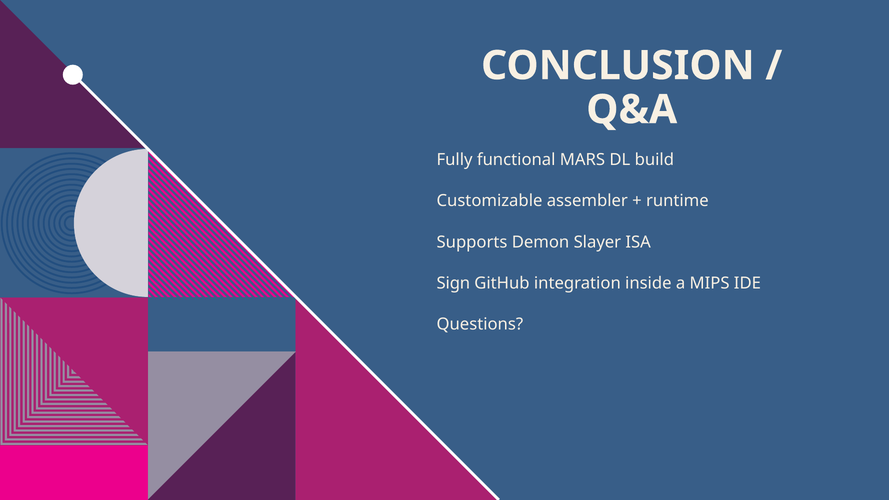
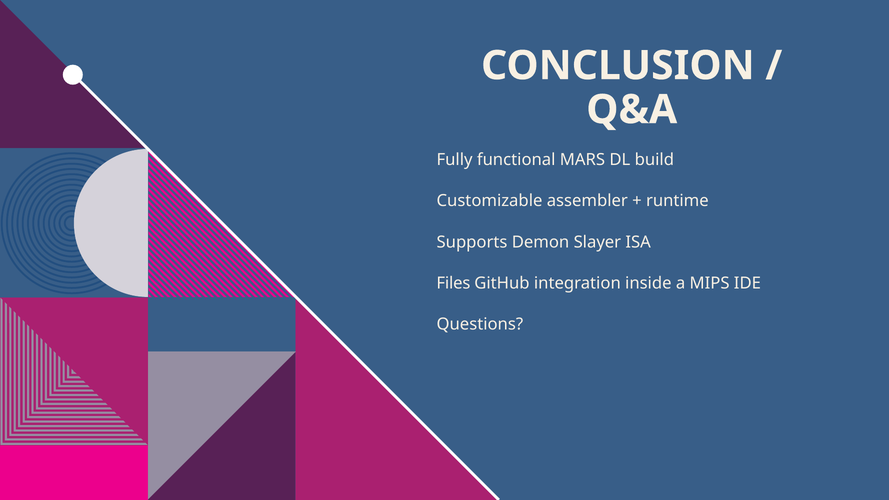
Sign: Sign -> Files (453, 283)
